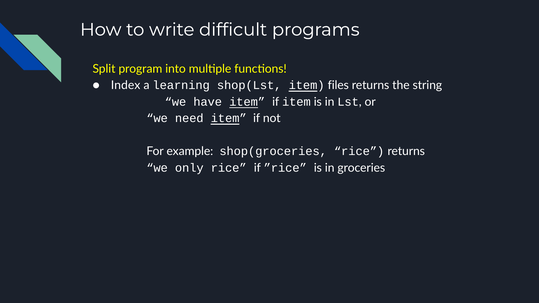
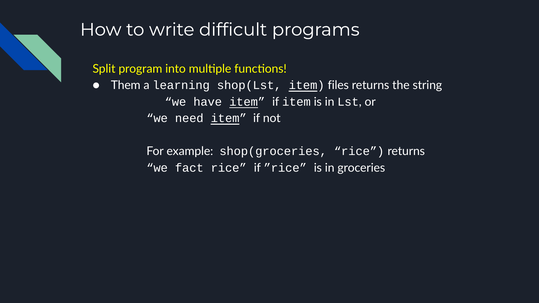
Index: Index -> Them (126, 85)
only: only -> fact (189, 168)
